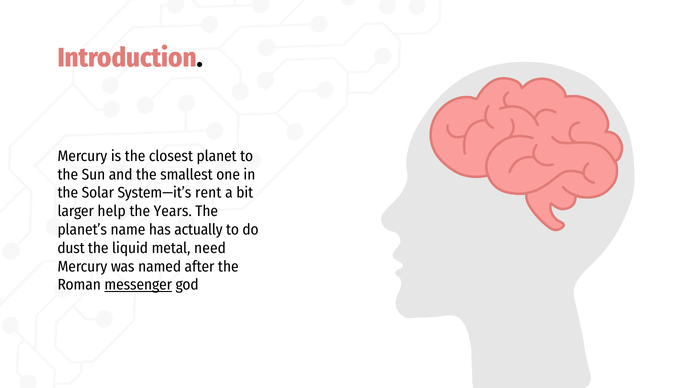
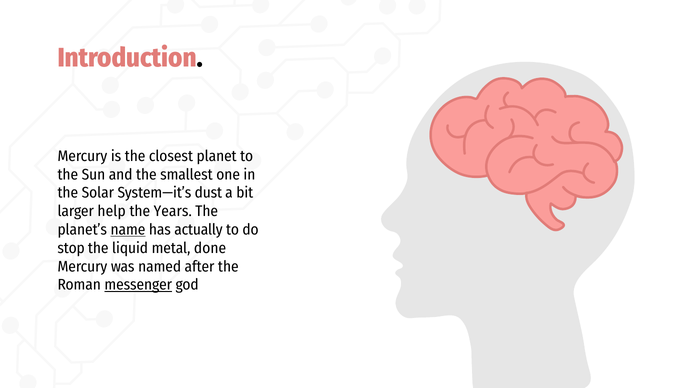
rent: rent -> dust (208, 193)
name underline: none -> present (128, 229)
dust: dust -> stop (71, 248)
need: need -> done (210, 248)
